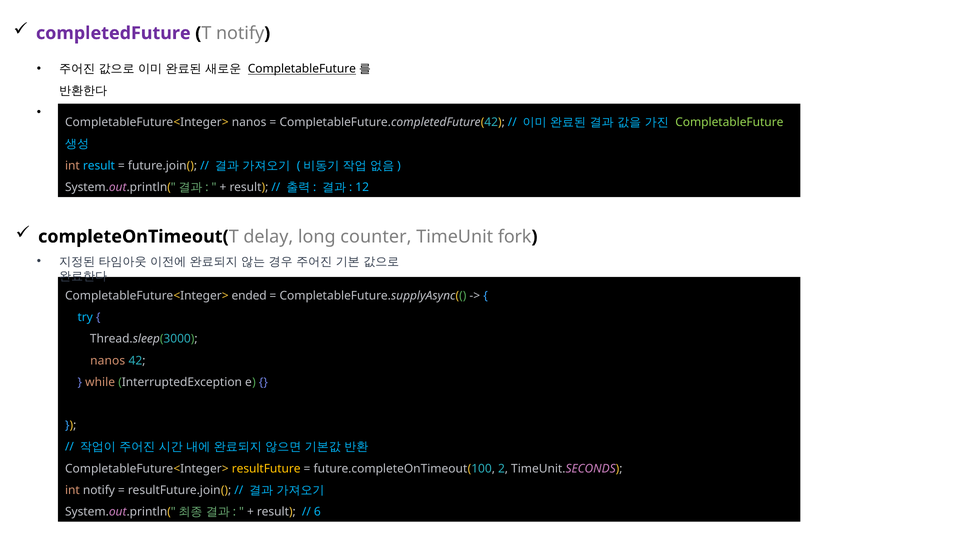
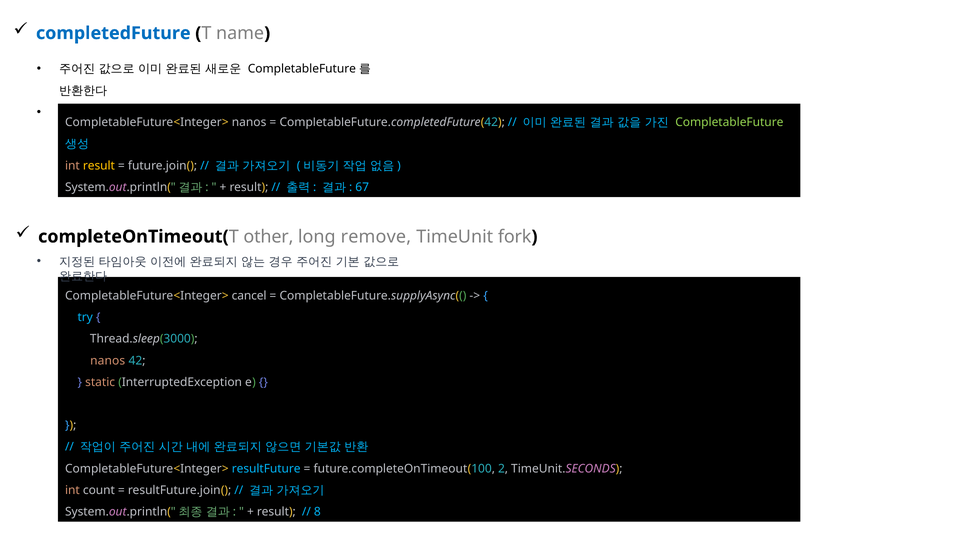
completedFuture colour: purple -> blue (113, 33)
T notify: notify -> name (240, 33)
CompletableFuture underline: present -> none (302, 69)
result colour: light blue -> yellow (99, 165)
12: 12 -> 67 (362, 187)
delay: delay -> other (268, 236)
counter: counter -> remove (376, 236)
ended: ended -> cancel (249, 295)
while: while -> static (100, 382)
resultFuture colour: yellow -> light blue (266, 468)
int notify: notify -> count (99, 490)
6: 6 -> 8 (317, 511)
